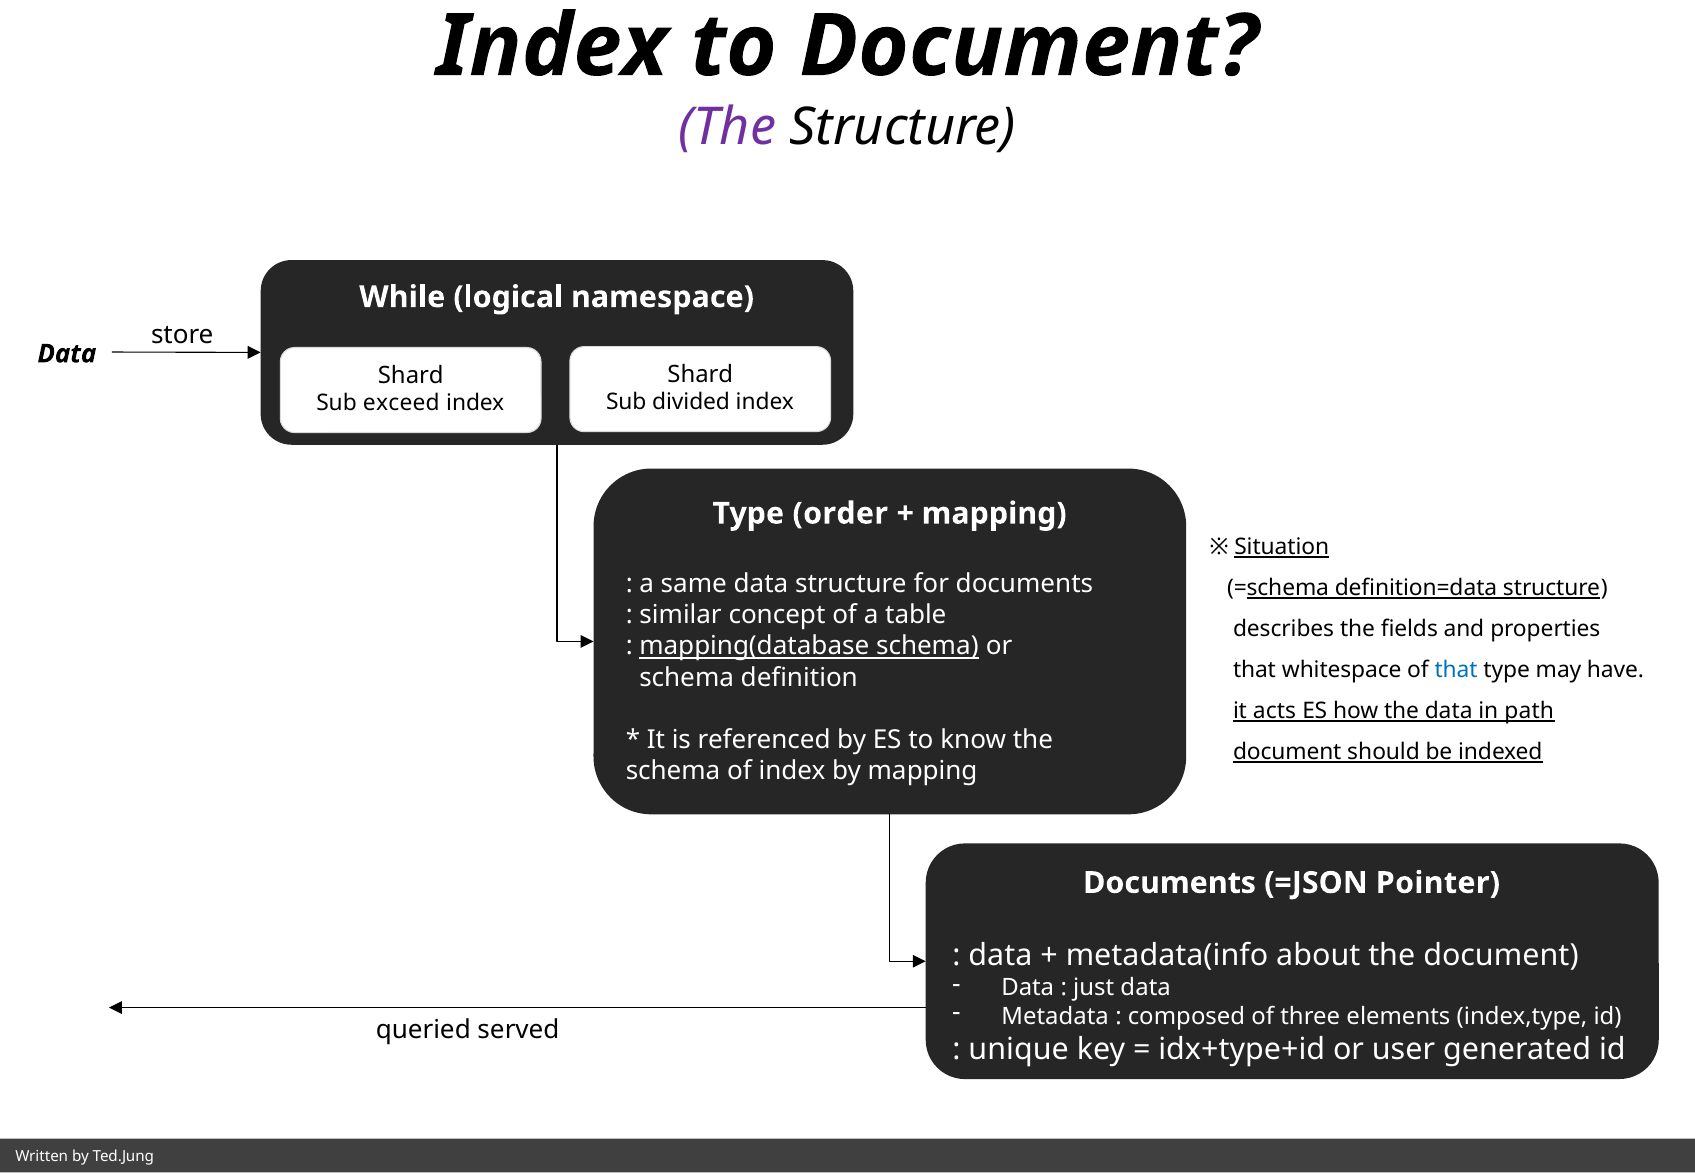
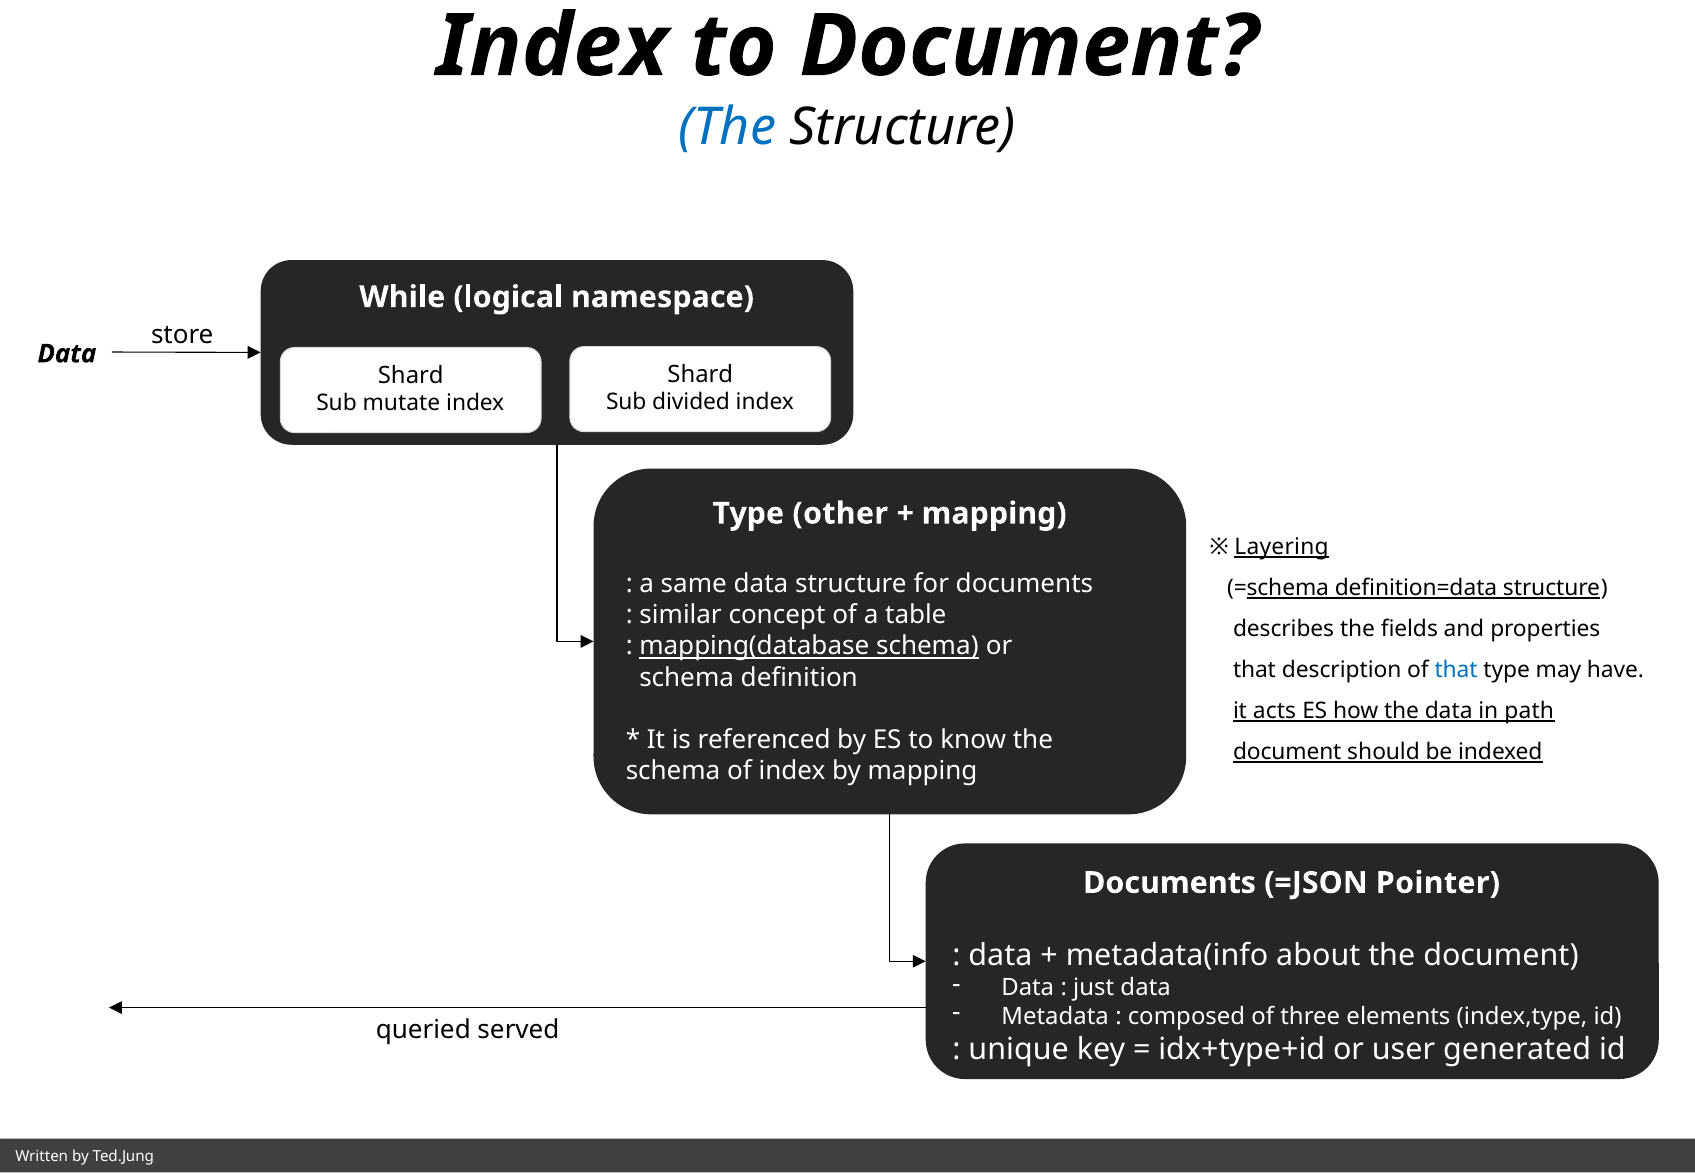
The colour: purple -> blue (727, 127)
exceed: exceed -> mutate (401, 403)
order: order -> other (840, 514)
Situation: Situation -> Layering (1282, 547)
whitespace: whitespace -> description (1342, 670)
